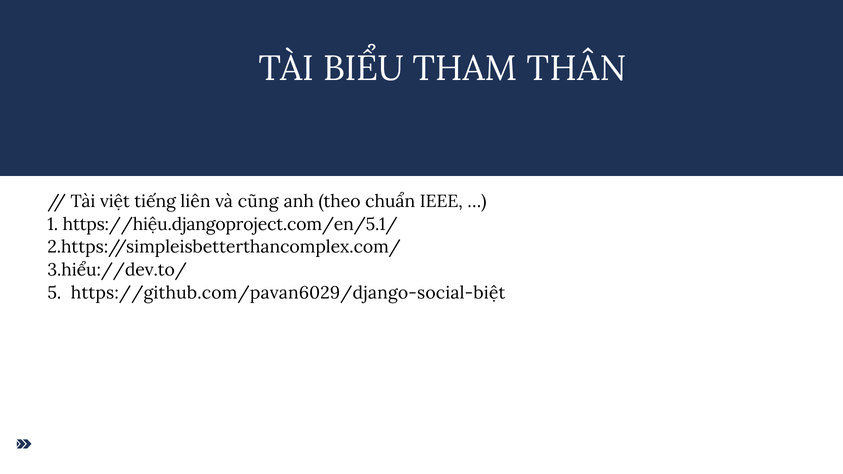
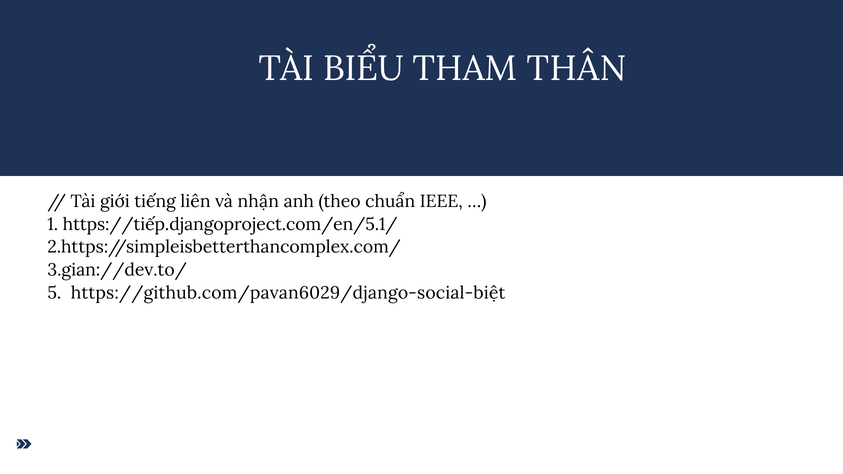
việt: việt -> giới (115, 202)
cũng: cũng -> nhận (258, 202)
https://hiệu.djangoproject.com/en/5.1/: https://hiệu.djangoproject.com/en/5.1/ -> https://tiếp.djangoproject.com/en/5.1/ (230, 224)
3.hiểu://dev.to/: 3.hiểu://dev.to/ -> 3.gian://dev.to/ (117, 270)
